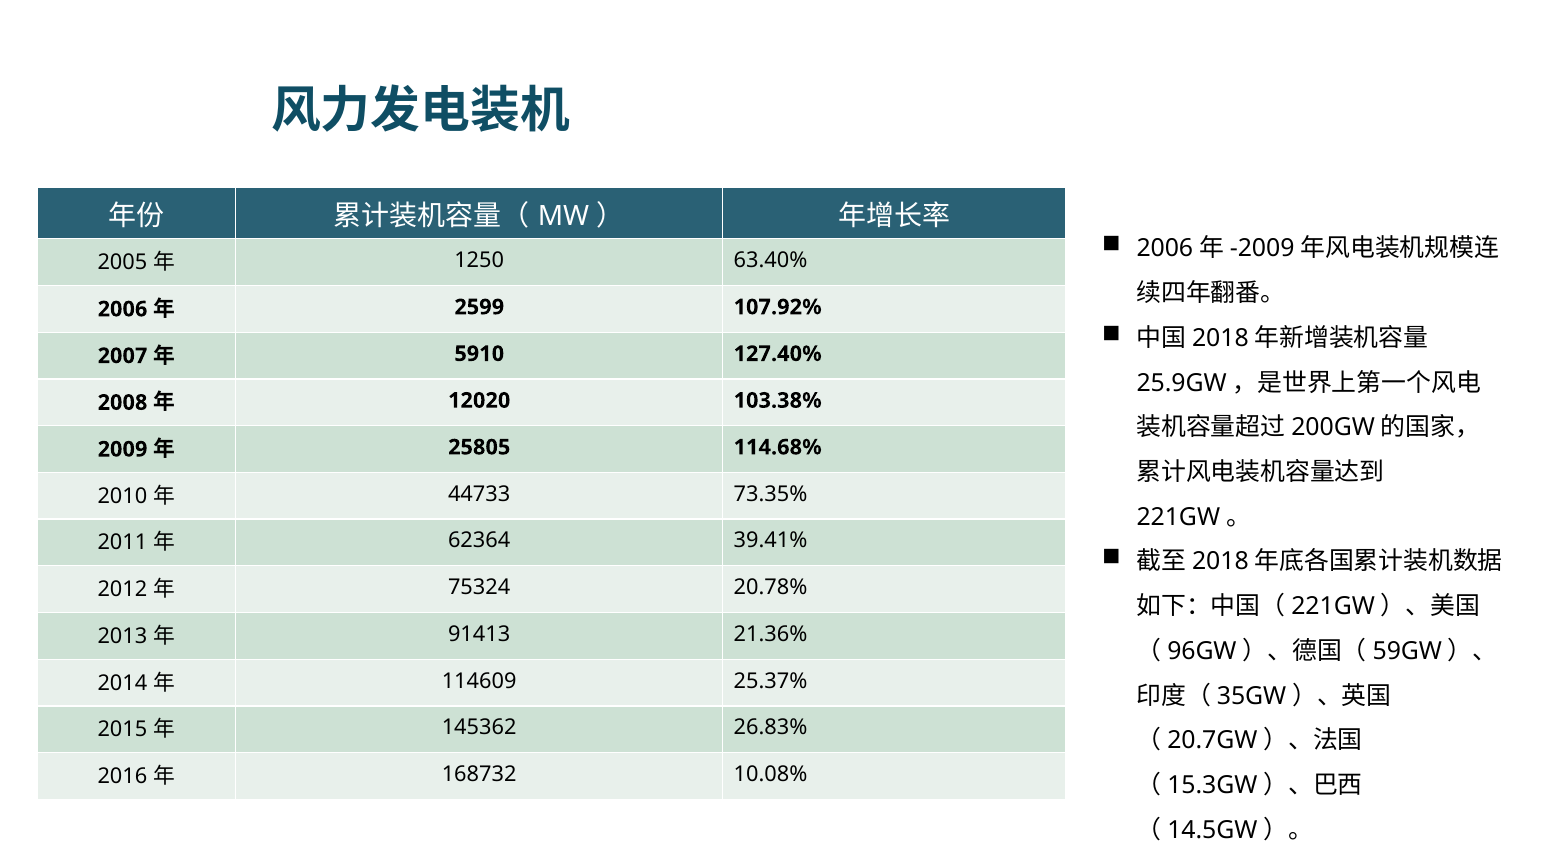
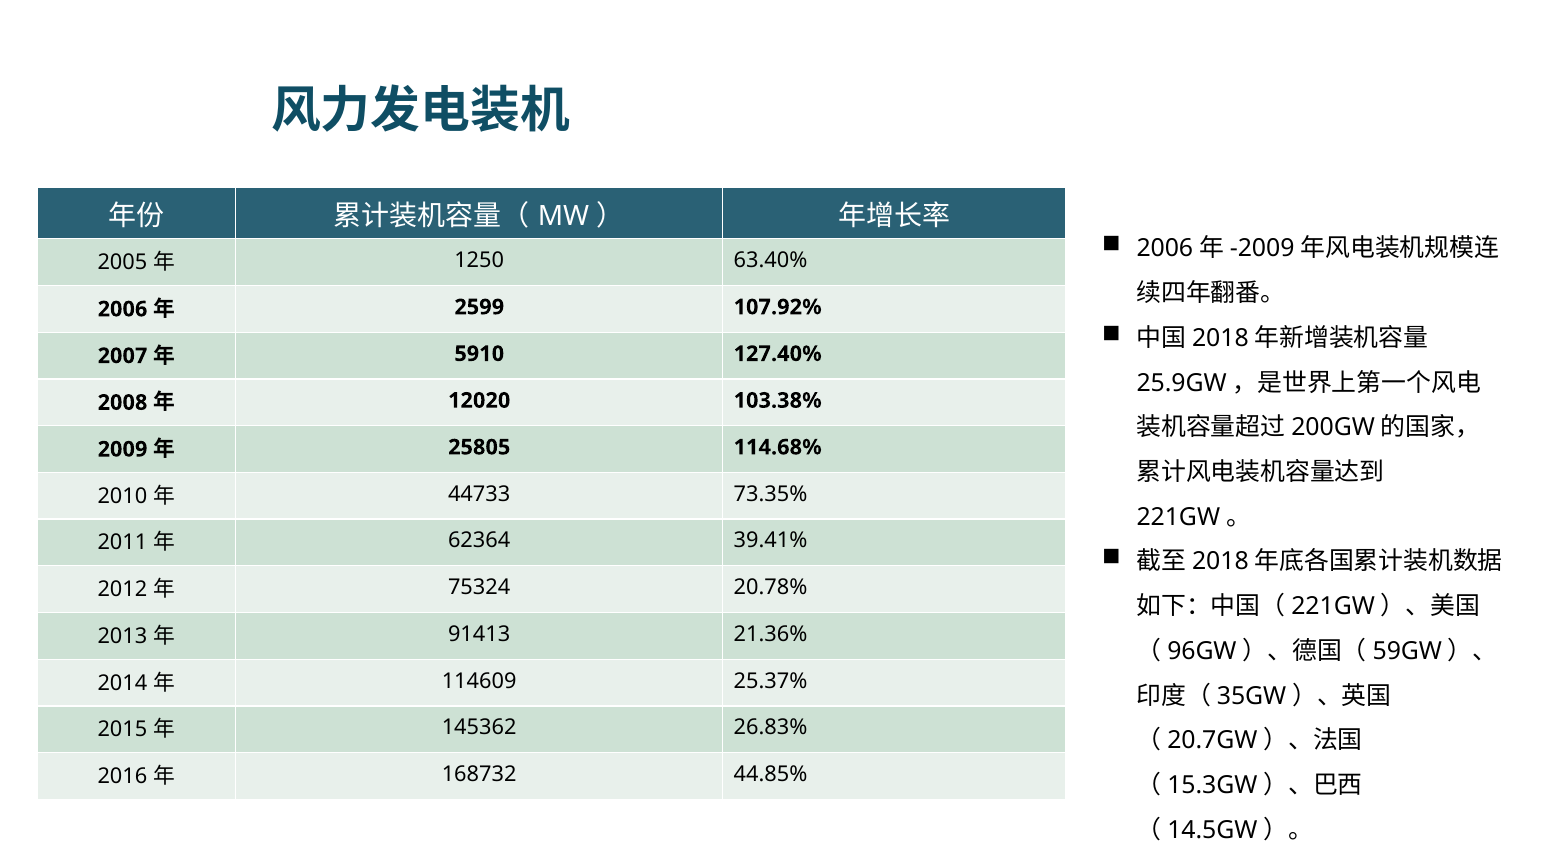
10.08%: 10.08% -> 44.85% (771, 774)
